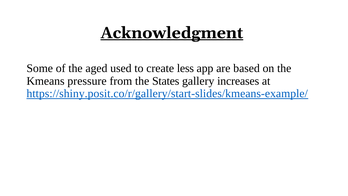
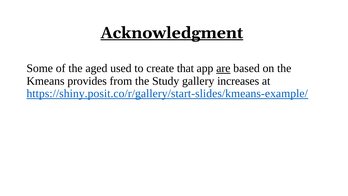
less: less -> that (185, 68)
are underline: none -> present (223, 68)
pressure: pressure -> provides (87, 81)
States: States -> Study (166, 81)
